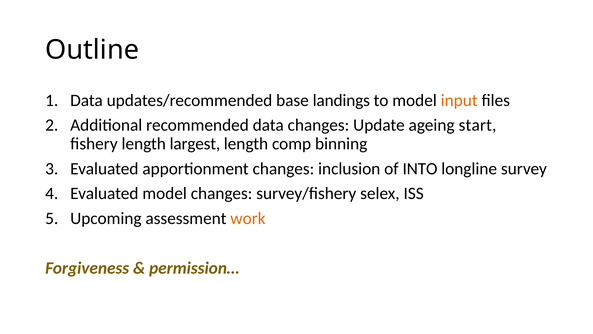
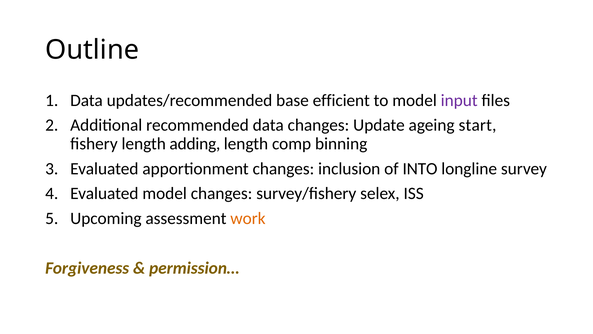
landings: landings -> efficient (341, 100)
input colour: orange -> purple (459, 100)
largest: largest -> adding (195, 144)
